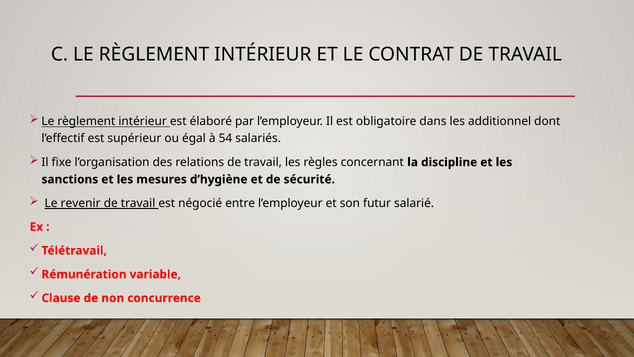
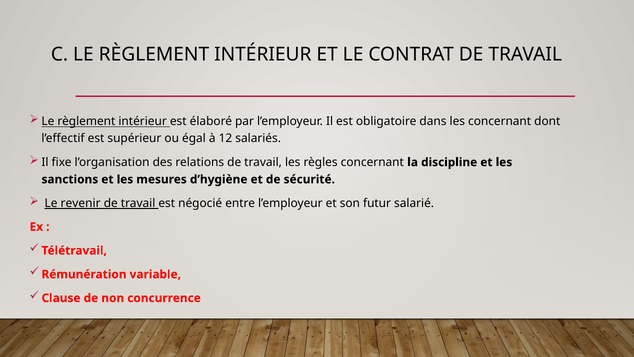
les additionnel: additionnel -> concernant (500, 121)
54: 54 -> 12 (225, 138)
